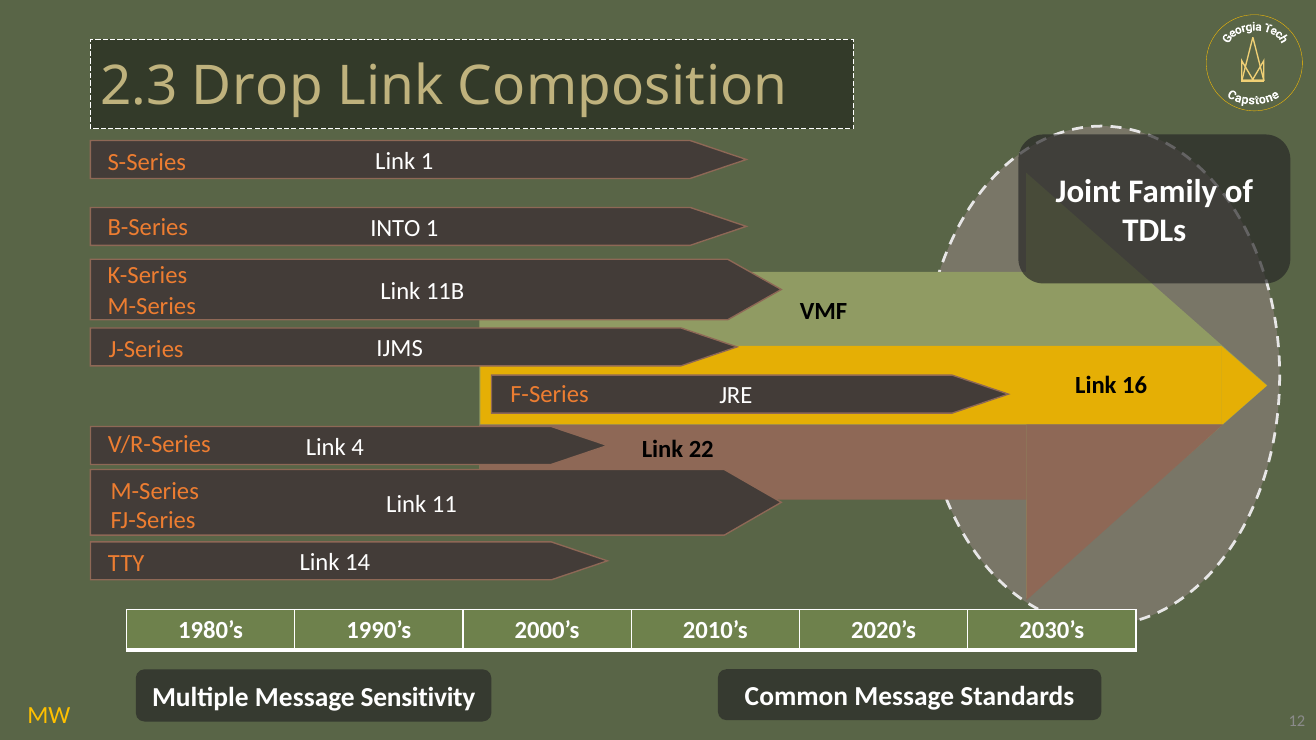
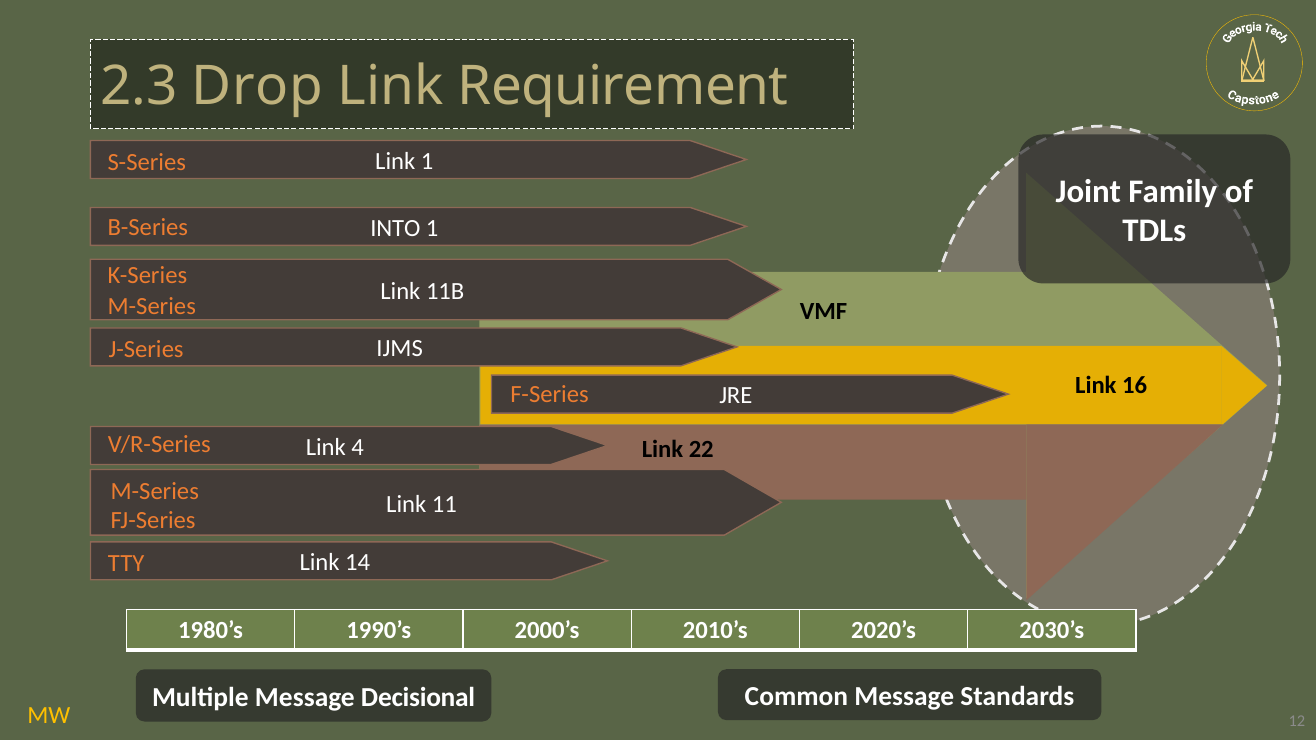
Composition: Composition -> Requirement (623, 86)
Sensitivity: Sensitivity -> Decisional (418, 698)
